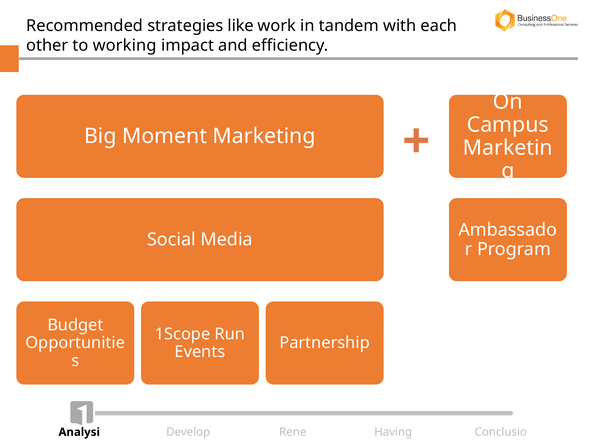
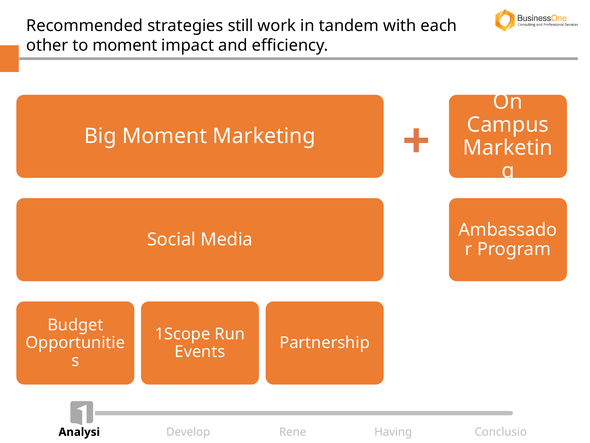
like: like -> still (241, 26)
to working: working -> moment (125, 45)
